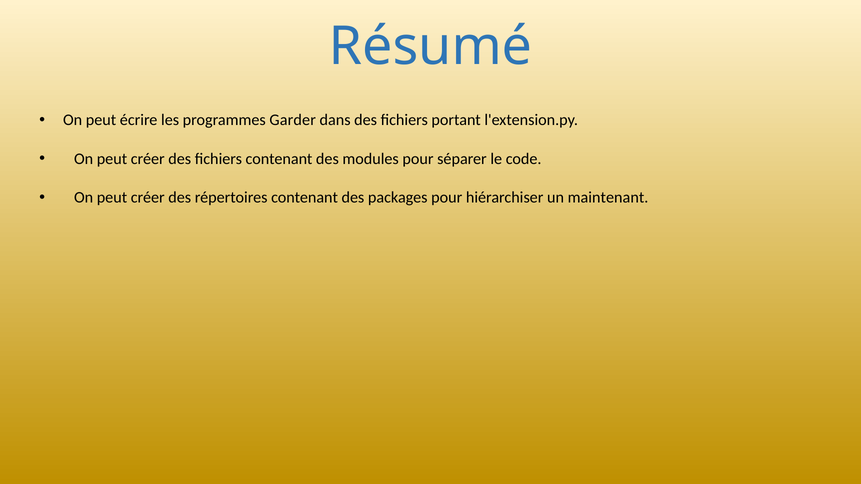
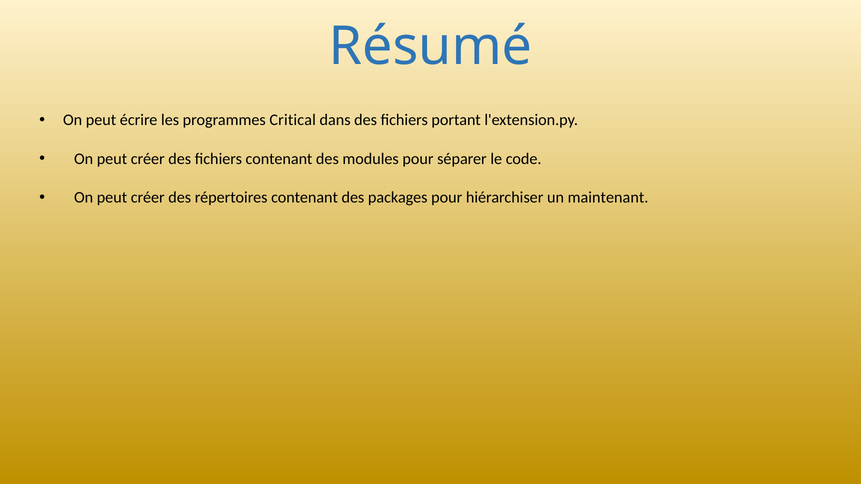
Garder: Garder -> Critical (293, 120)
